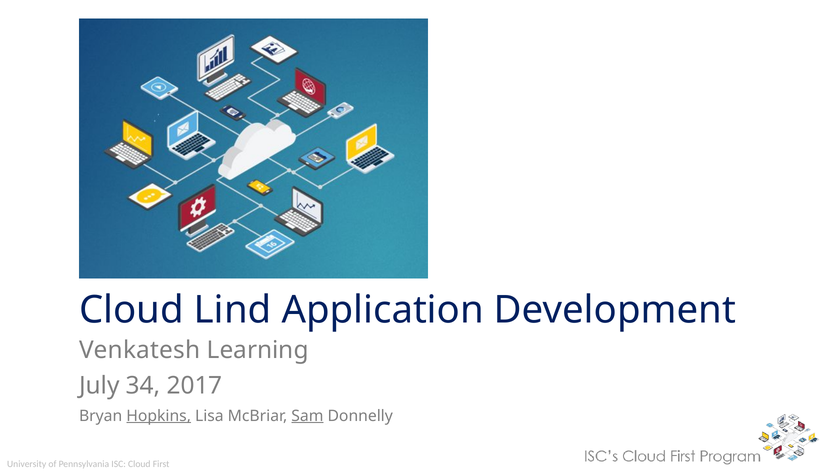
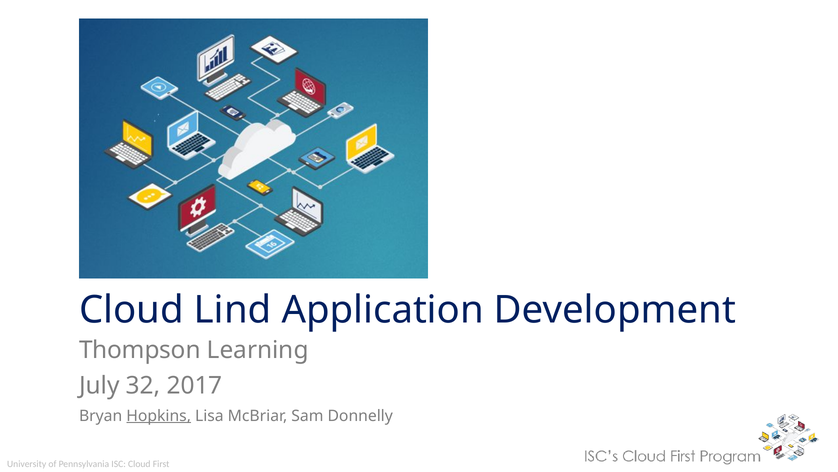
Venkatesh: Venkatesh -> Thompson (140, 350)
34: 34 -> 32 (143, 385)
Sam underline: present -> none (307, 415)
